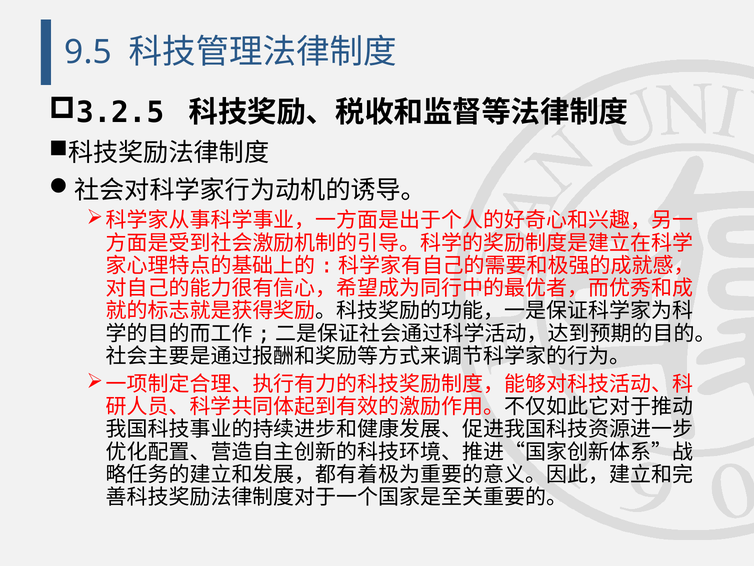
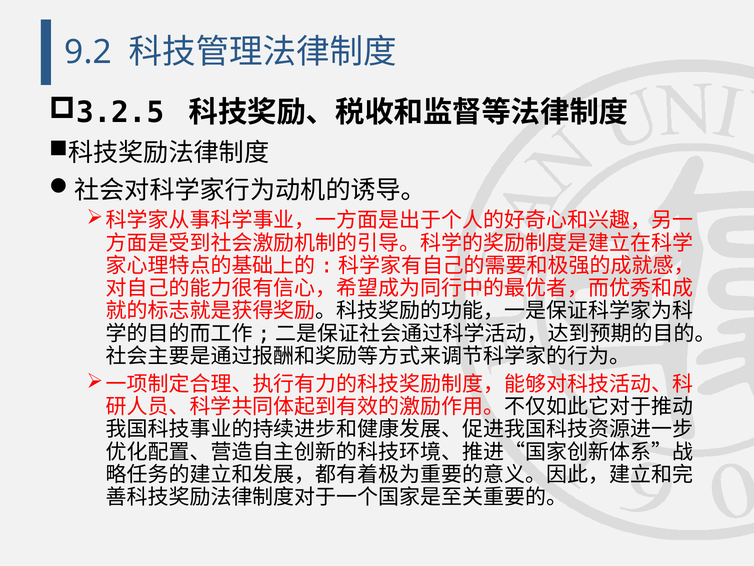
9.5: 9.5 -> 9.2 (88, 52)
